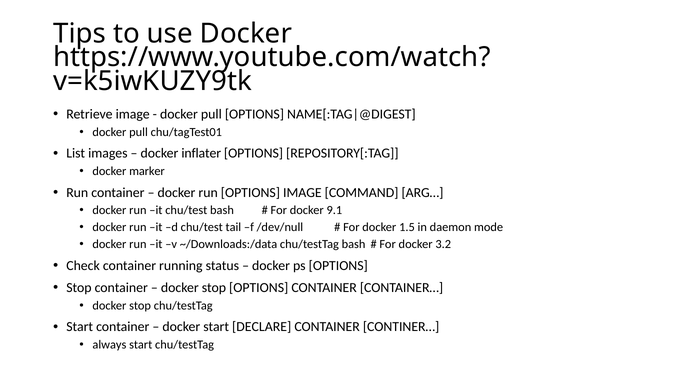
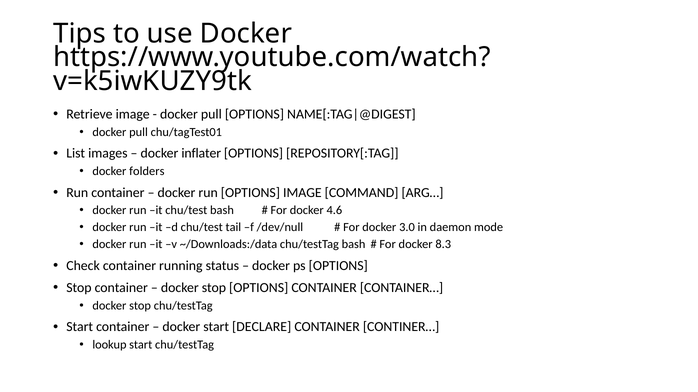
marker: marker -> folders (147, 171)
9.1: 9.1 -> 4.6 (334, 211)
1.5: 1.5 -> 3.0 (407, 228)
3.2: 3.2 -> 8.3 (443, 245)
always: always -> lookup (109, 345)
